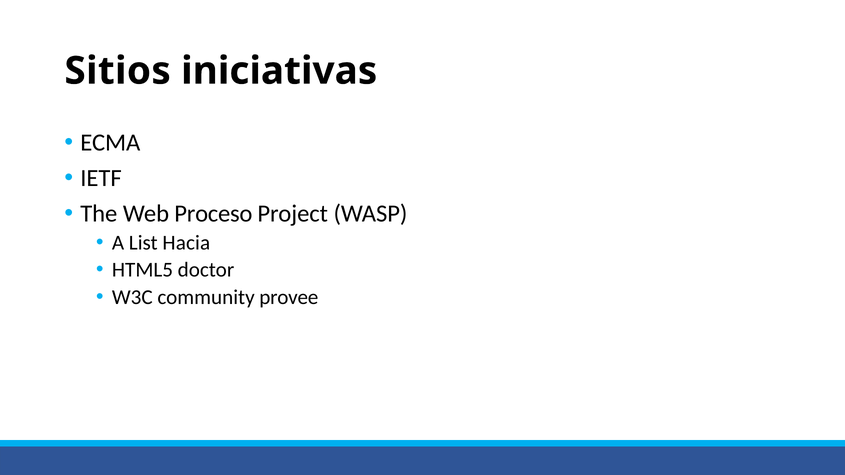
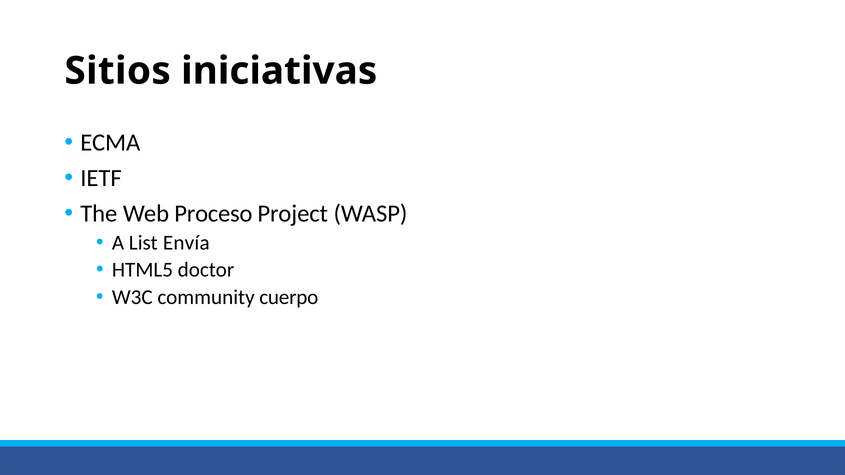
Hacia: Hacia -> Envía (186, 243)
provee: provee -> cuerpo (289, 297)
